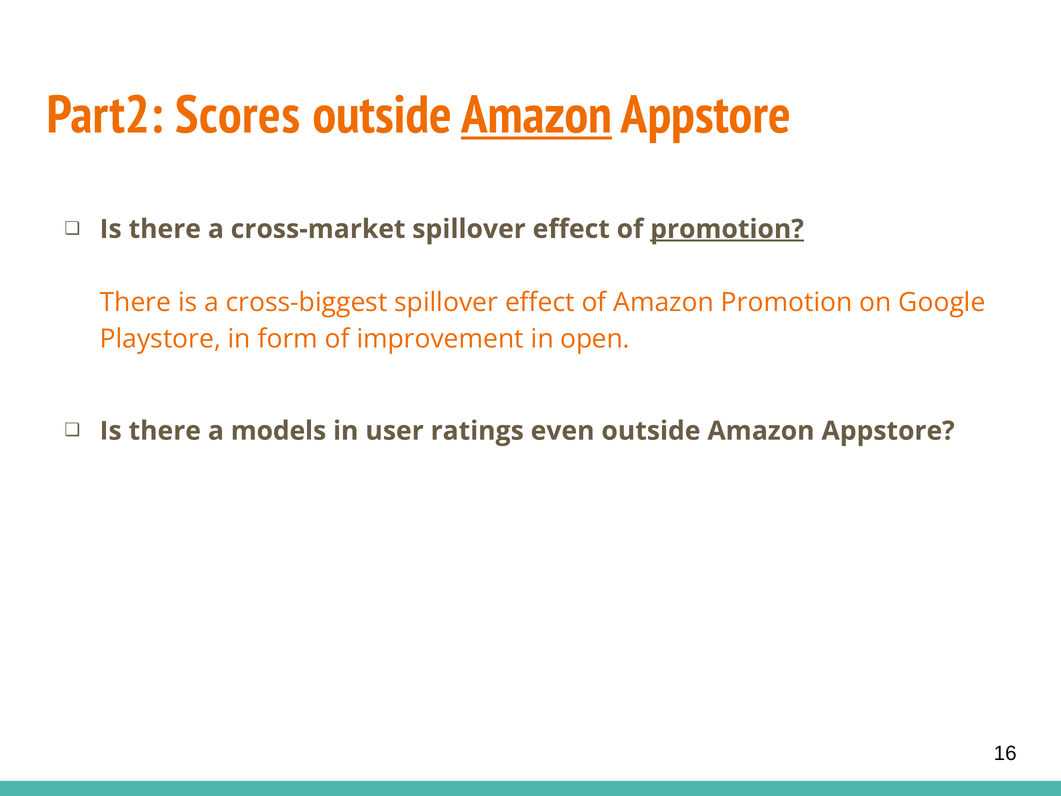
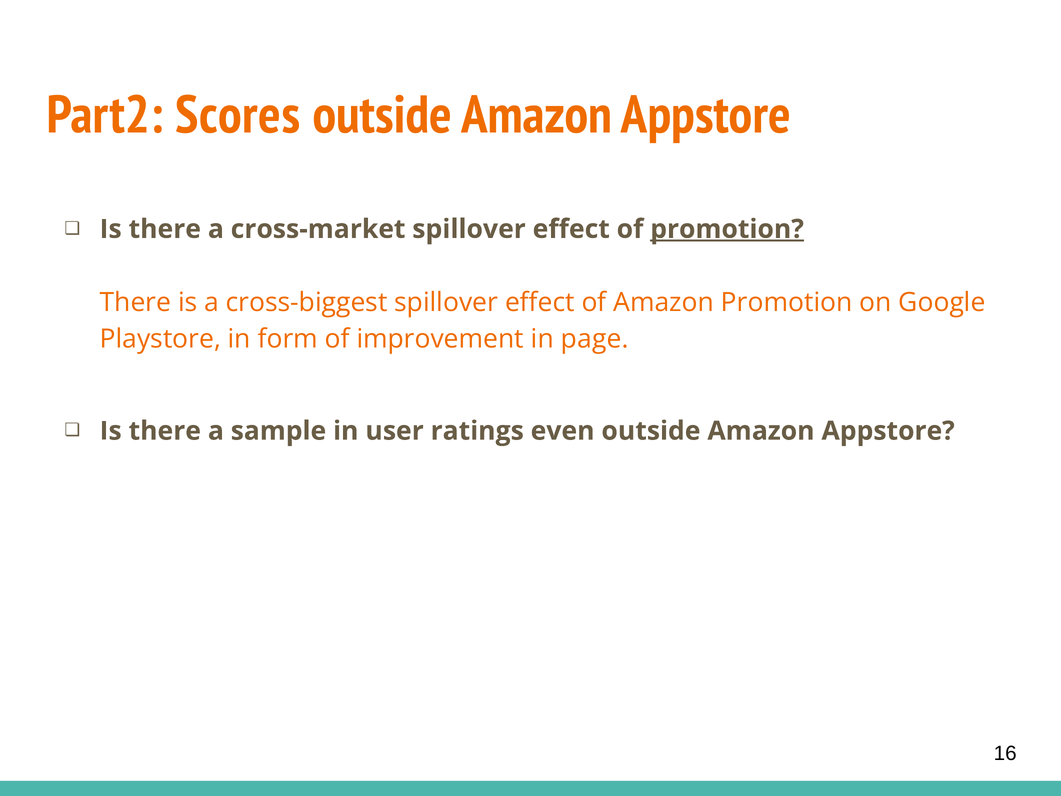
Amazon underline: present -> none (537, 115)
open: open -> page (595, 339)
models: models -> sample (278, 431)
